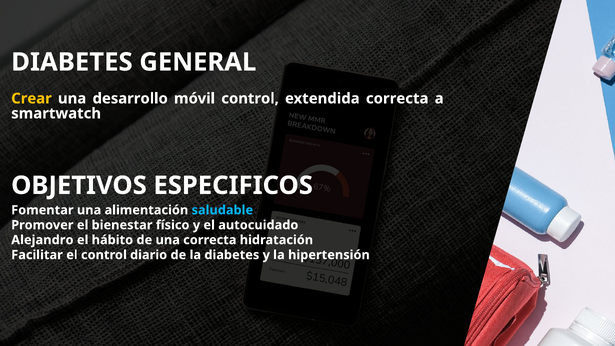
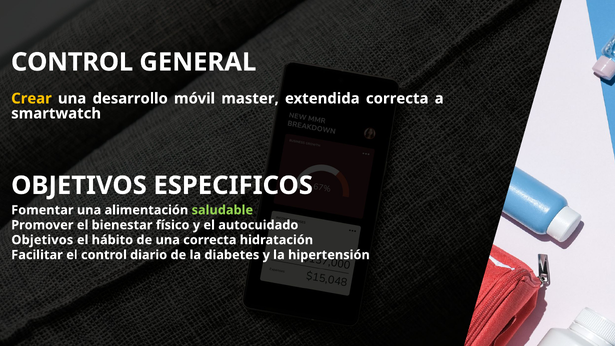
DIABETES: DIABETES -> CONTROL (72, 62)
móvil control: control -> master (250, 98)
saludable colour: light blue -> light green (222, 210)
Alejandro: Alejandro -> Objetivos (42, 240)
